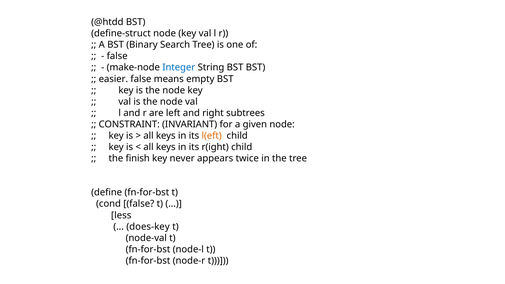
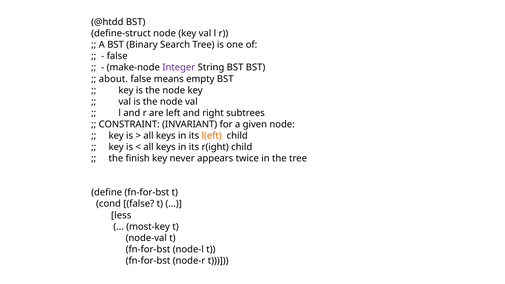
Integer colour: blue -> purple (179, 68)
easier: easier -> about (113, 79)
does-key: does-key -> most-key (148, 227)
